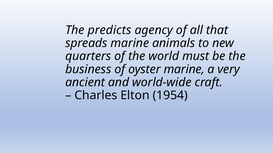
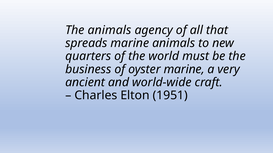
The predicts: predicts -> animals (110, 30)
1954: 1954 -> 1951 (170, 96)
